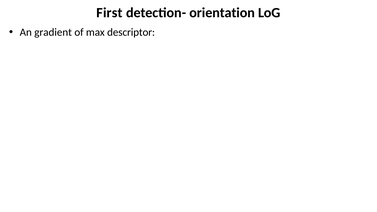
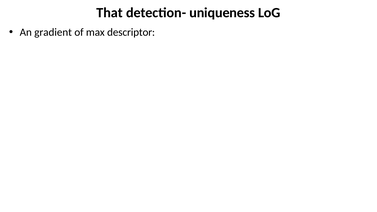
First: First -> That (110, 13)
orientation: orientation -> uniqueness (222, 13)
